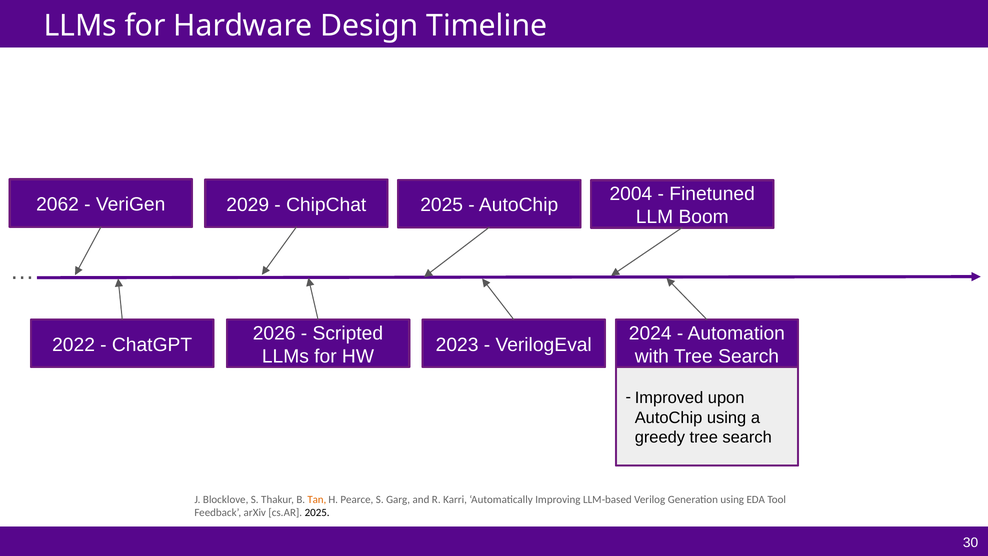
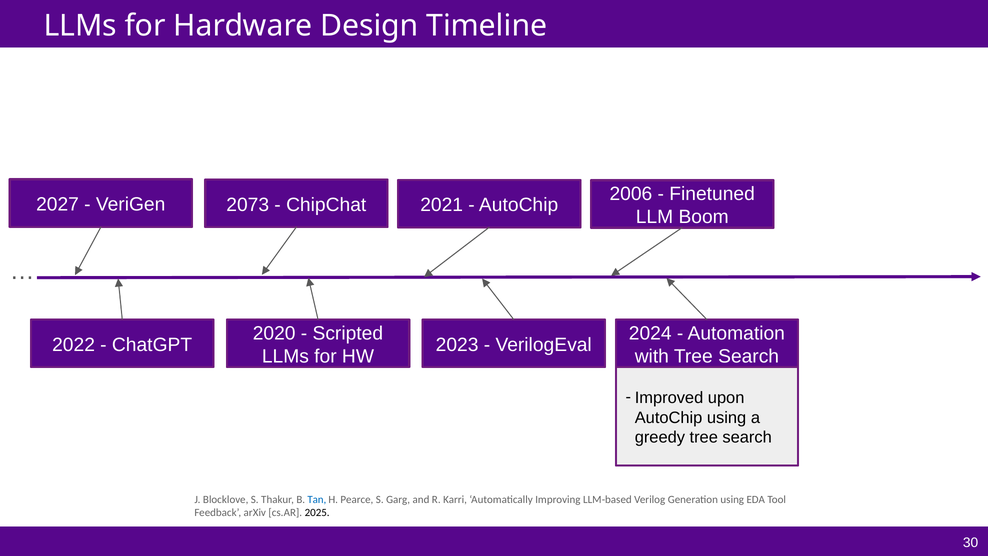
2004: 2004 -> 2006 (631, 194)
2062: 2062 -> 2027 (58, 204)
2029: 2029 -> 2073 (248, 205)
ChipChat 2025: 2025 -> 2021 (442, 205)
2026: 2026 -> 2020 (274, 333)
Tan colour: orange -> blue (317, 499)
